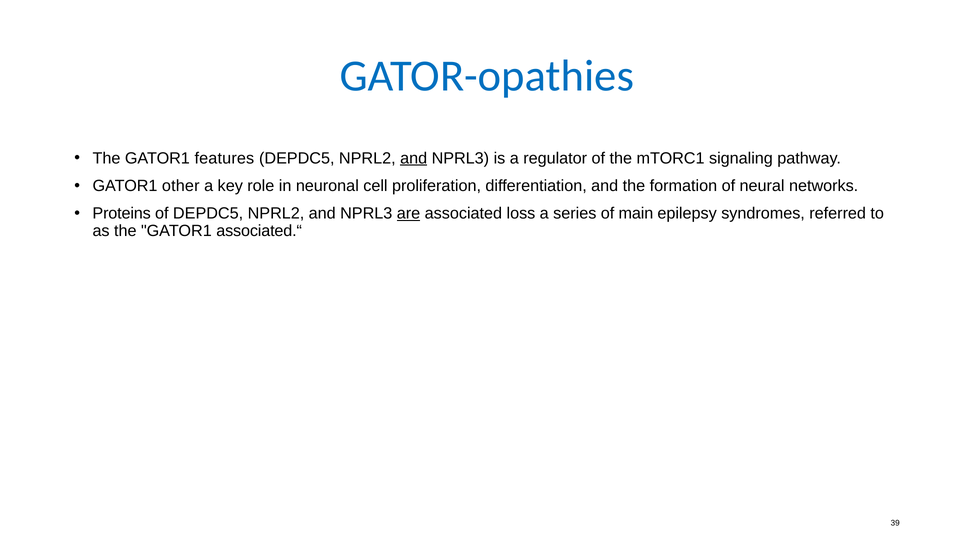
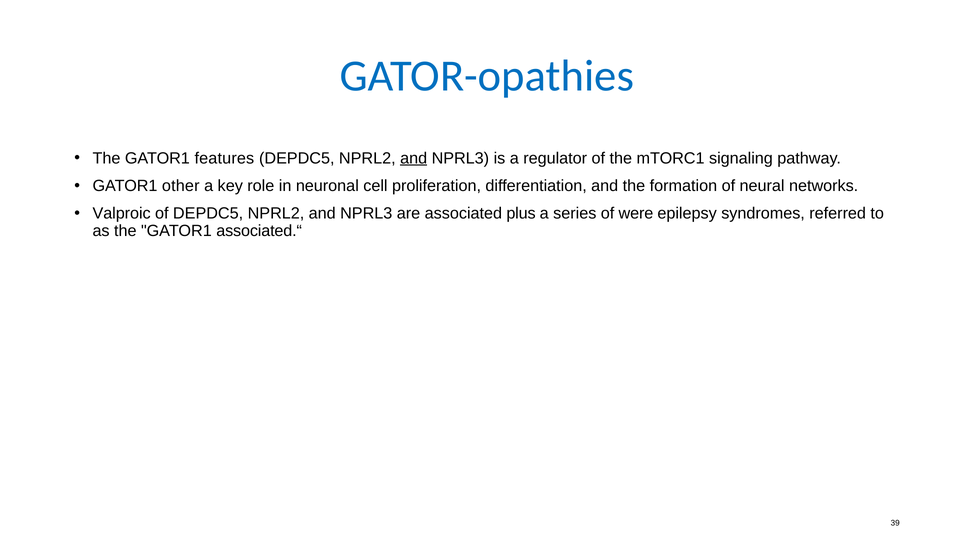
Proteins: Proteins -> Valproic (122, 213)
are underline: present -> none (409, 213)
loss: loss -> plus (521, 213)
main: main -> were (636, 213)
